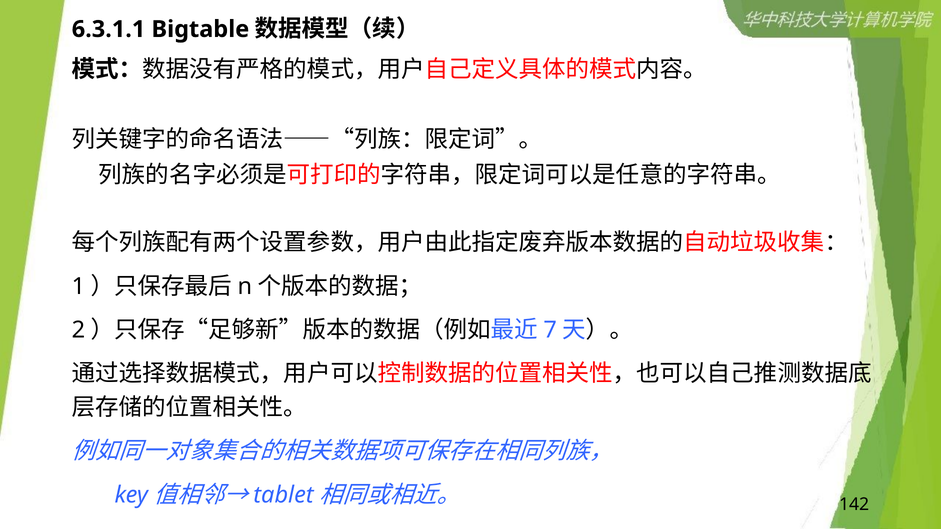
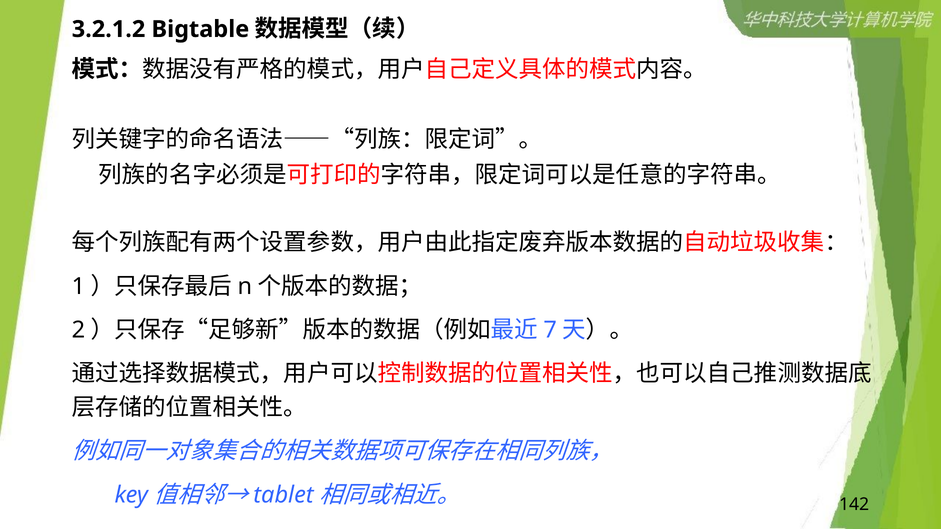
6.3.1.1: 6.3.1.1 -> 3.2.1.2 (109, 29)
